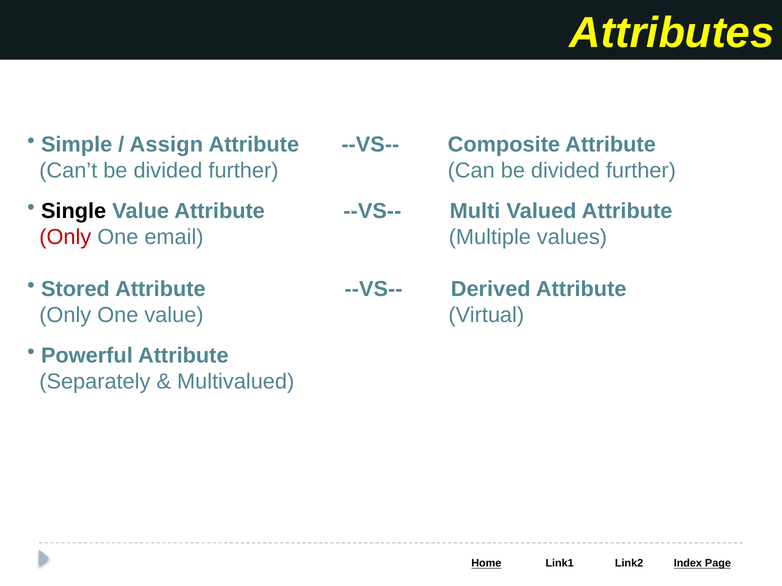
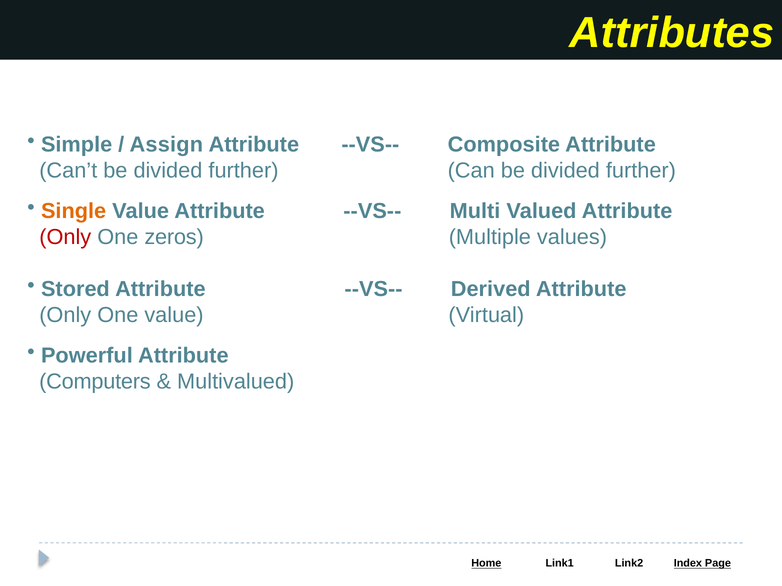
Single colour: black -> orange (74, 211)
email: email -> zeros (174, 237)
Separately: Separately -> Computers (95, 382)
